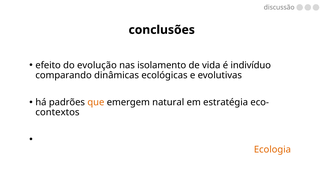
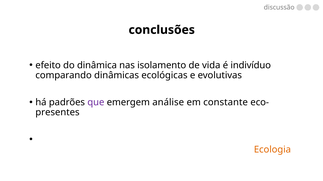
do evolução: evolução -> dinâmica (97, 65)
que colour: orange -> purple (96, 103)
natural: natural -> análise (168, 103)
estratégia: estratégia -> constante (226, 103)
contextos: contextos -> presentes (57, 113)
